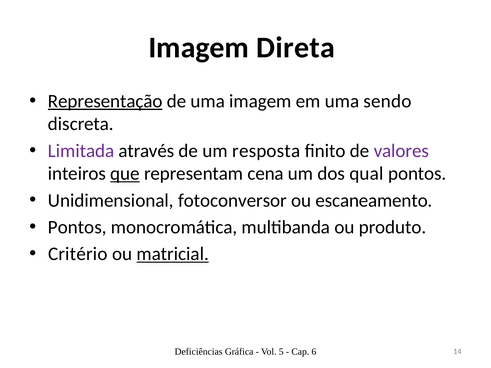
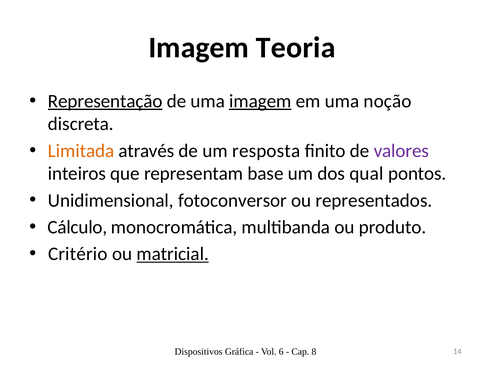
Direta: Direta -> Teoria (296, 48)
imagem underline: none -> present (260, 101)
sendo: sendo -> noção (388, 101)
Limitada colour: purple -> orange (81, 151)
que underline: present -> none (125, 174)
cena: cena -> base (266, 174)
escaneamento: escaneamento -> representados (374, 201)
Pontos: Pontos -> Cálculo (77, 227)
Deficiências: Deficiências -> Dispositivos (199, 352)
5: 5 -> 6 (281, 352)
6: 6 -> 8 (314, 352)
